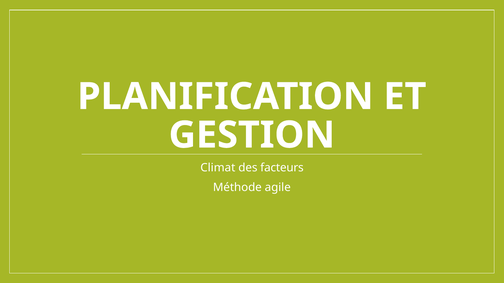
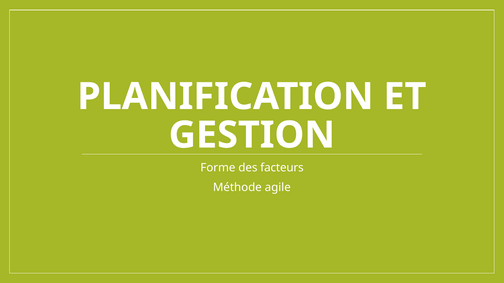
Climat: Climat -> Forme (218, 168)
